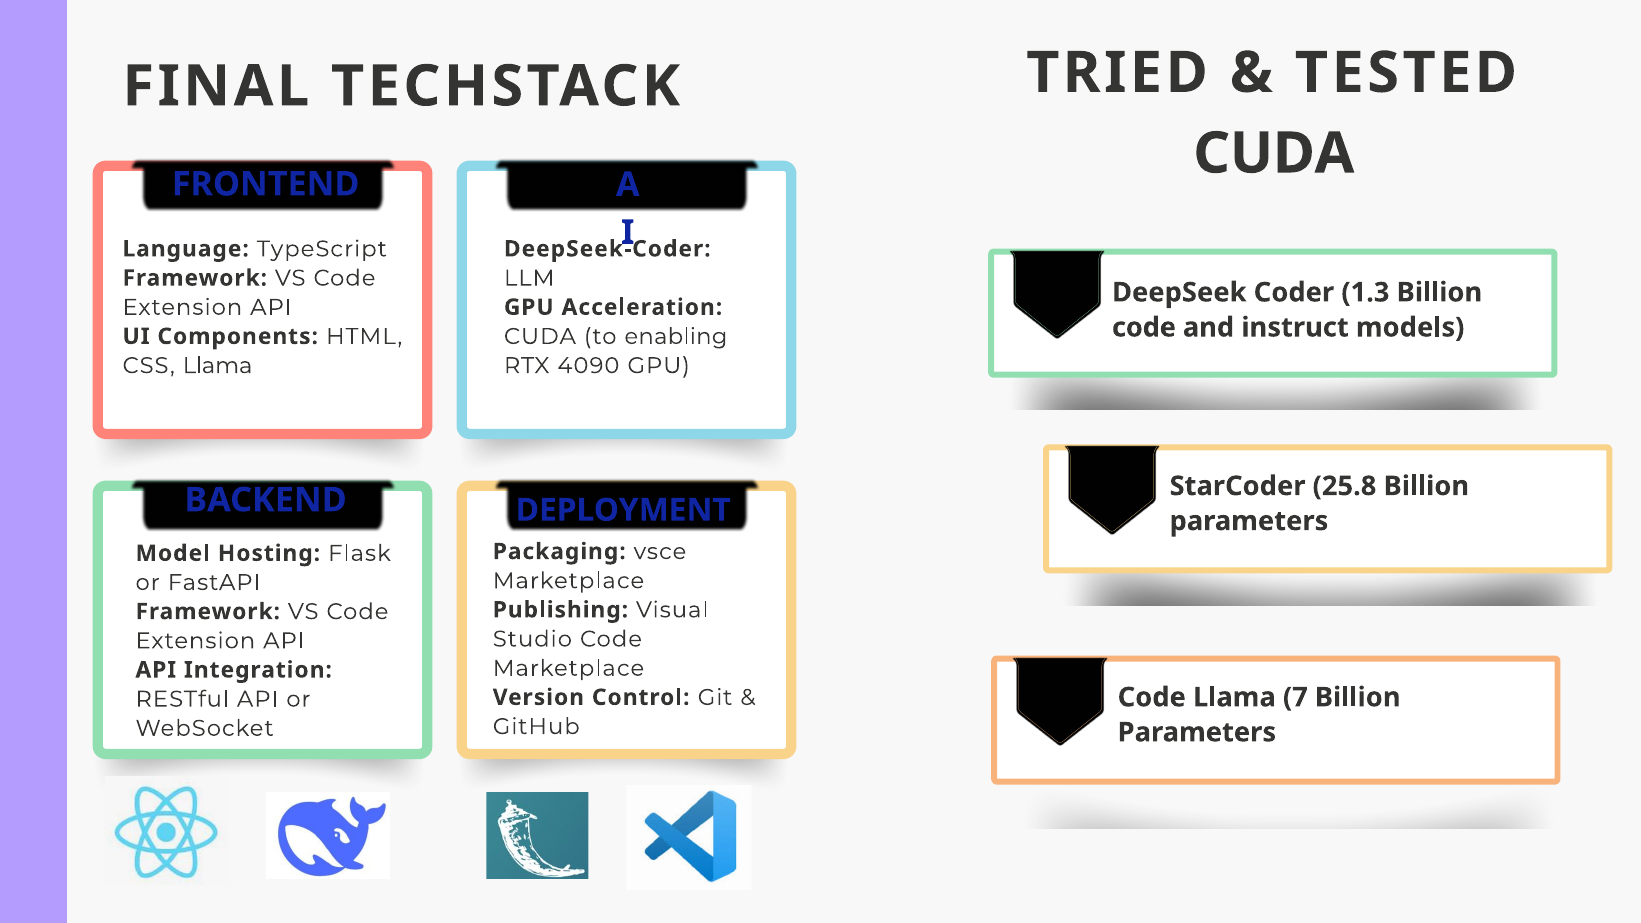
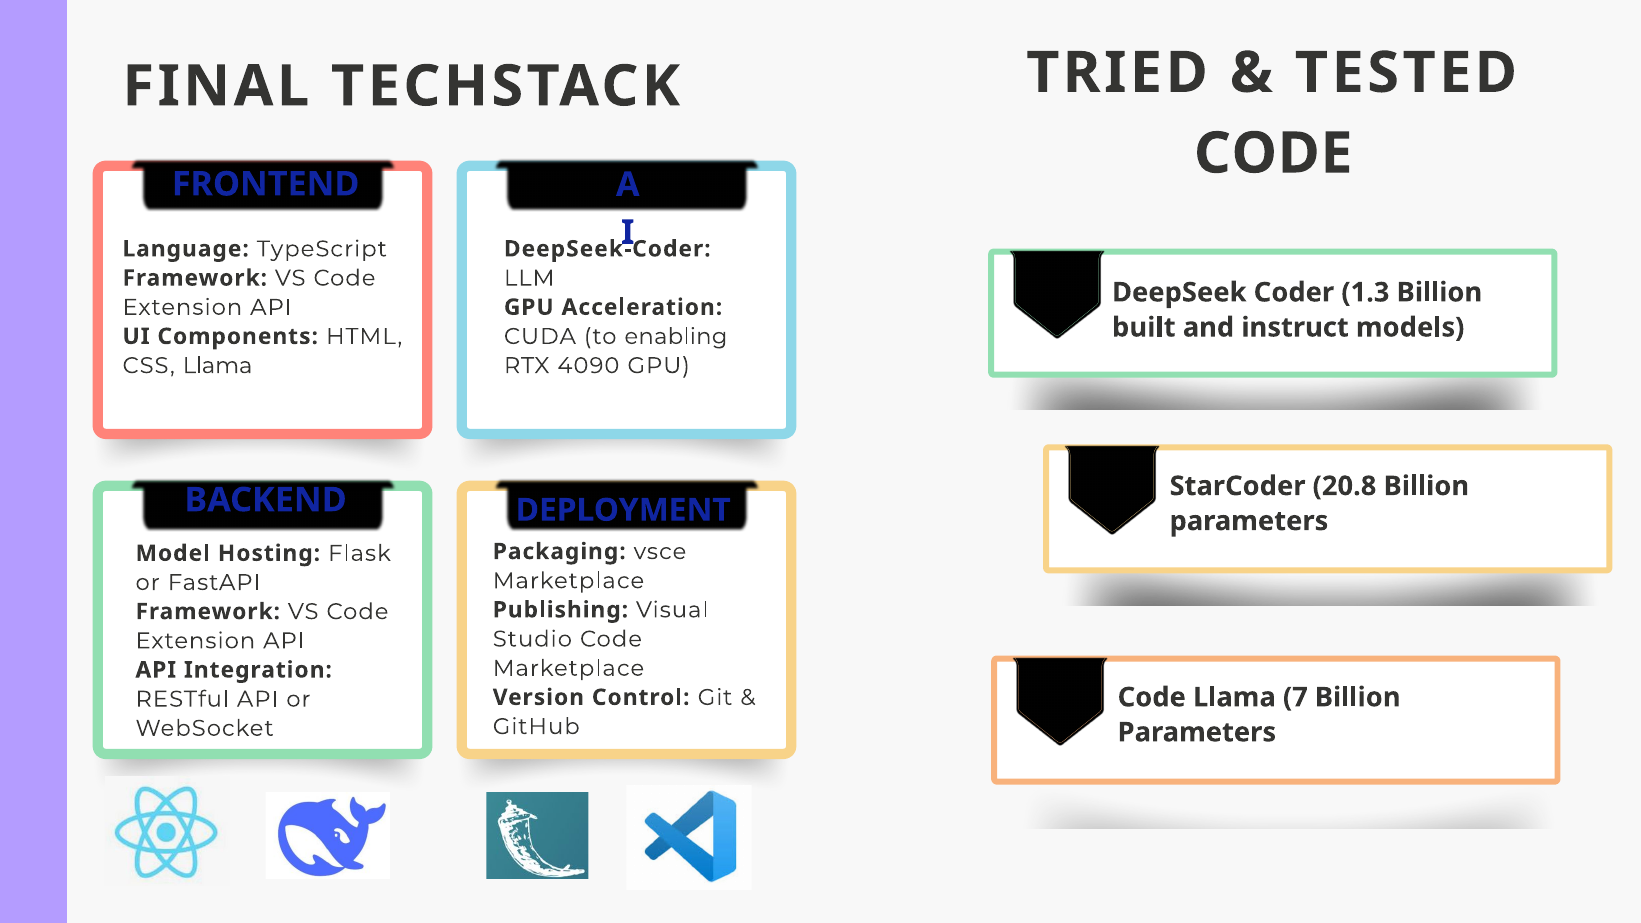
CUDA: CUDA -> CODE (1273, 154)
code: code -> built (1144, 328)
25.8: 25.8 -> 20.8 (1344, 486)
